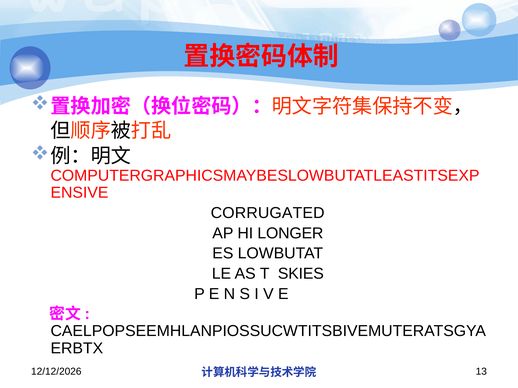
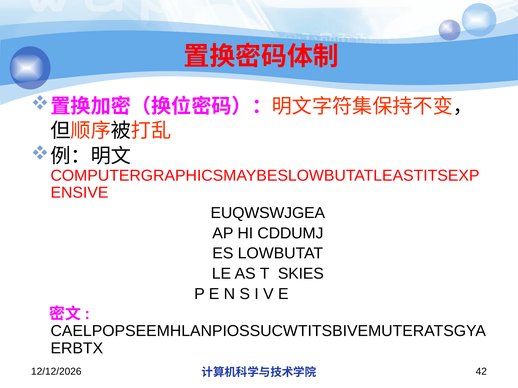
CORRUGATED: CORRUGATED -> EUQWSWJGEA (268, 213)
LONGER: LONGER -> CDDUMJ (290, 233)
13: 13 -> 42 (481, 372)
